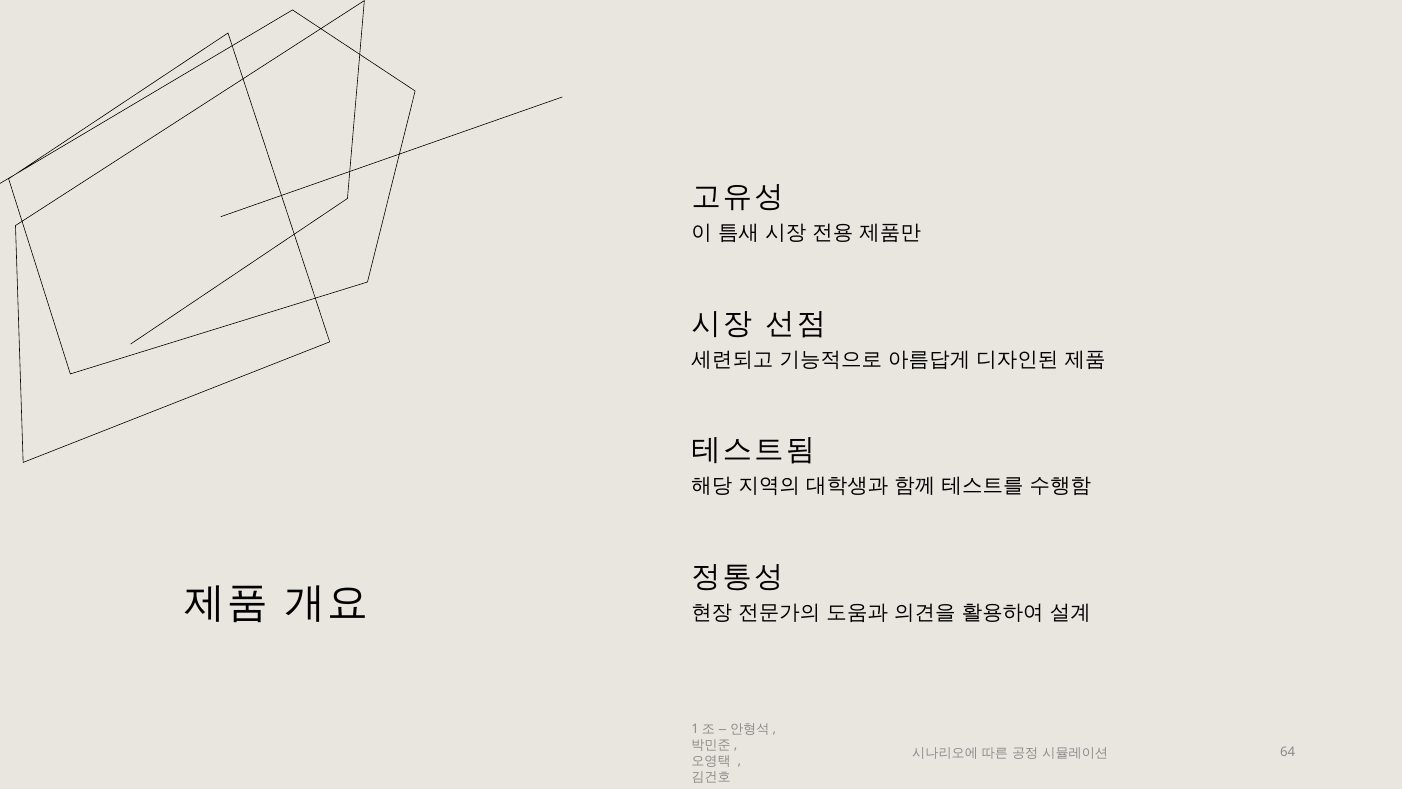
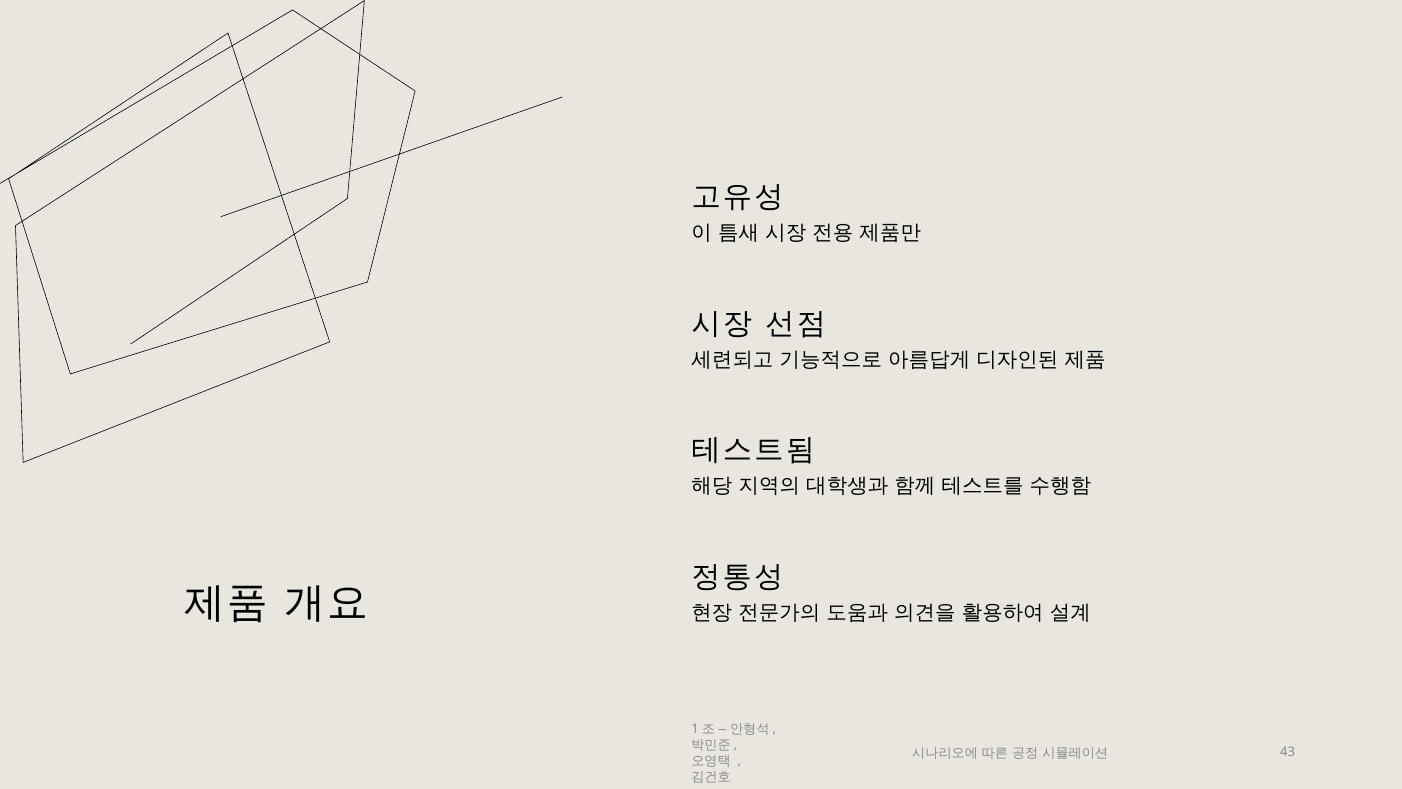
64: 64 -> 43 (1288, 752)
